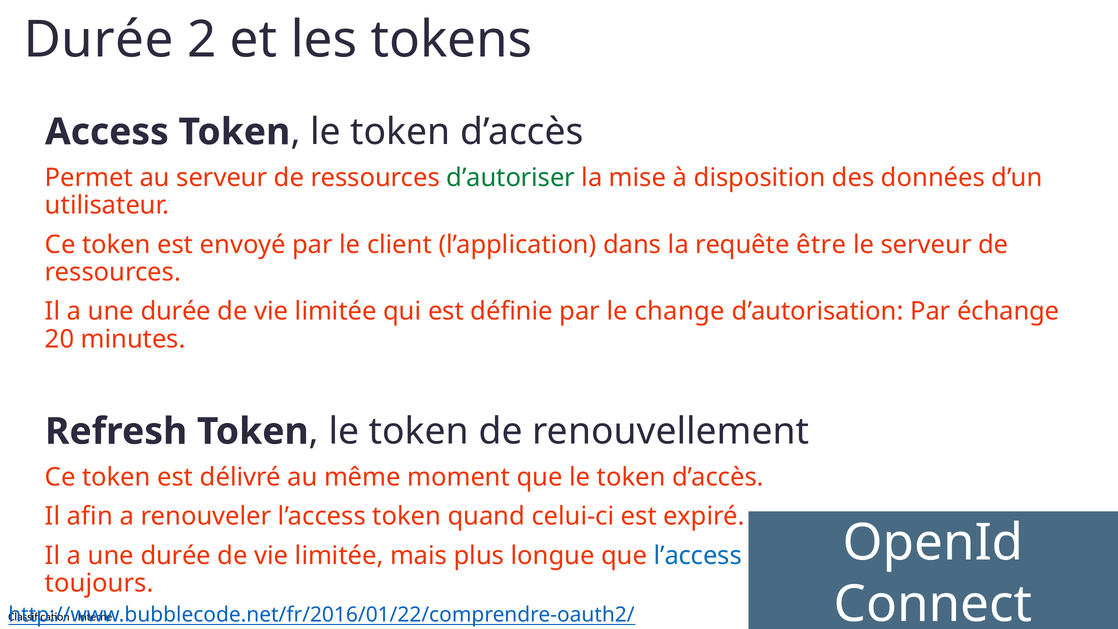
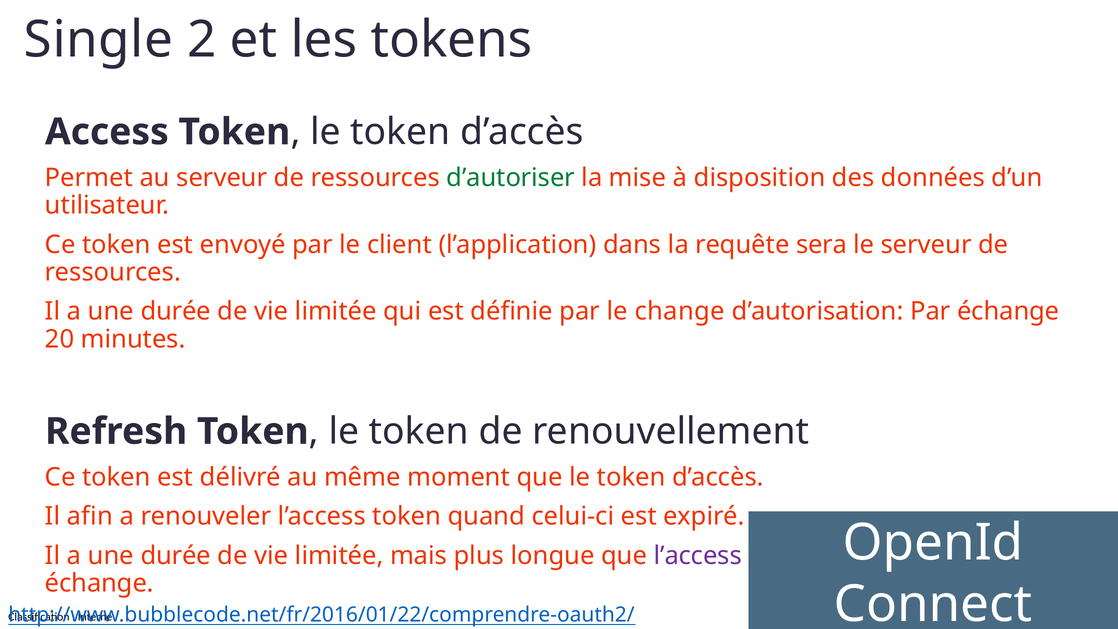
Durée: Durée -> Single (99, 40)
être: être -> sera (821, 245)
l’access colour: blue -> purple (698, 556)
toujours: toujours -> échange (99, 583)
